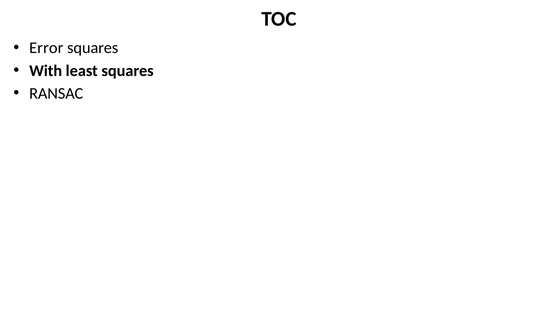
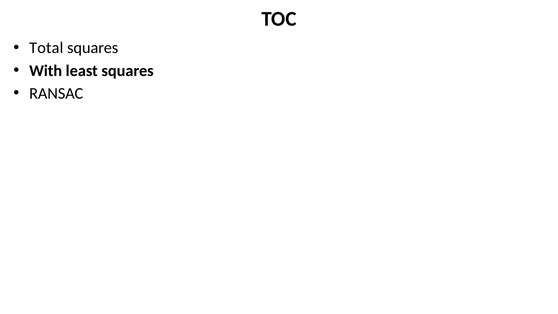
Error: Error -> Total (46, 48)
